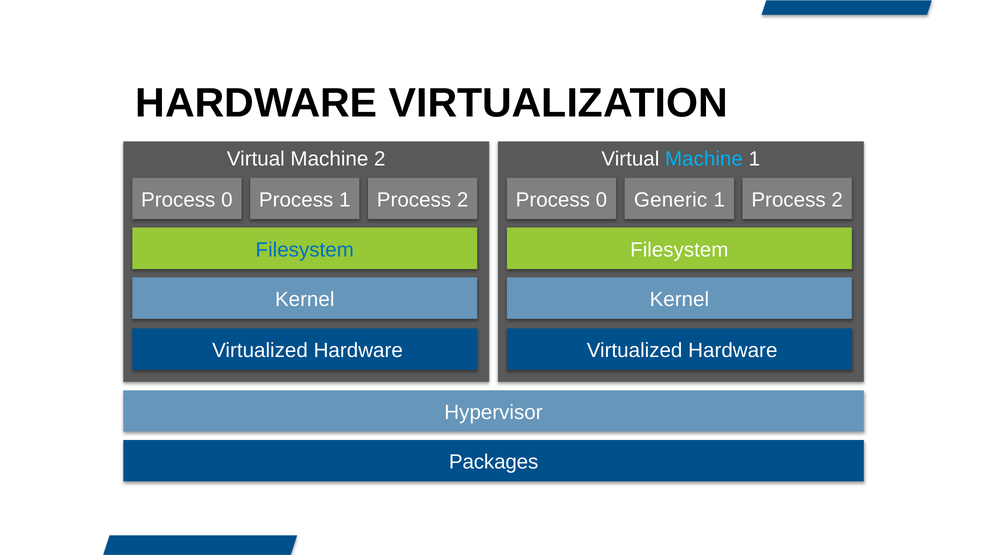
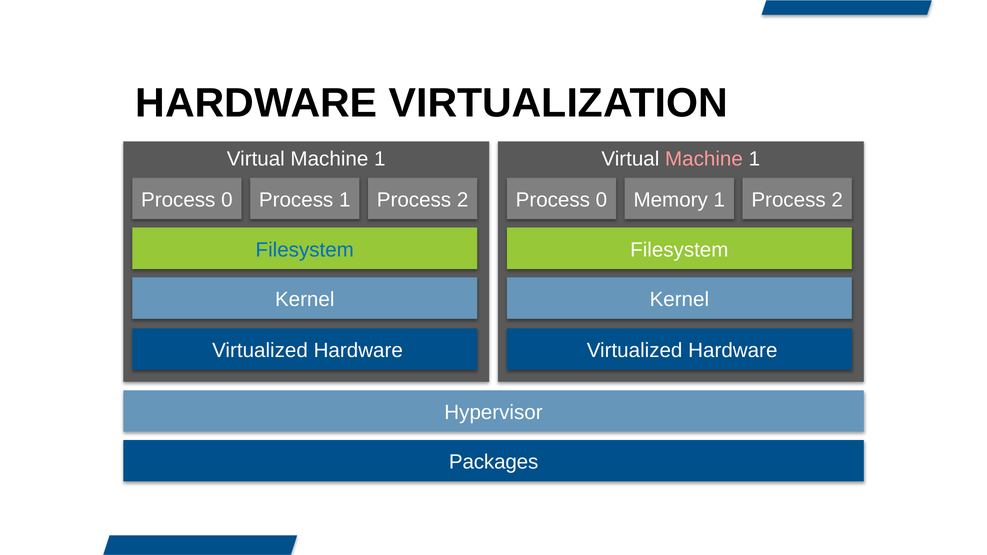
2: 2 -> 1 (380, 159)
Machine colour: light blue -> pink (704, 159)
Generic: Generic -> Memory (671, 200)
